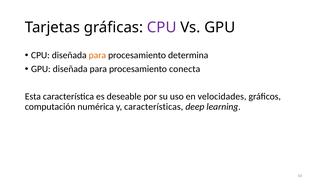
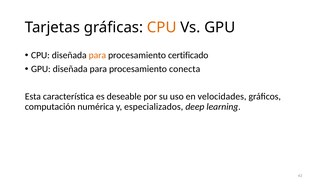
CPU colour: purple -> orange (162, 27)
determina: determina -> certificado (188, 55)
características: características -> especializados (154, 107)
